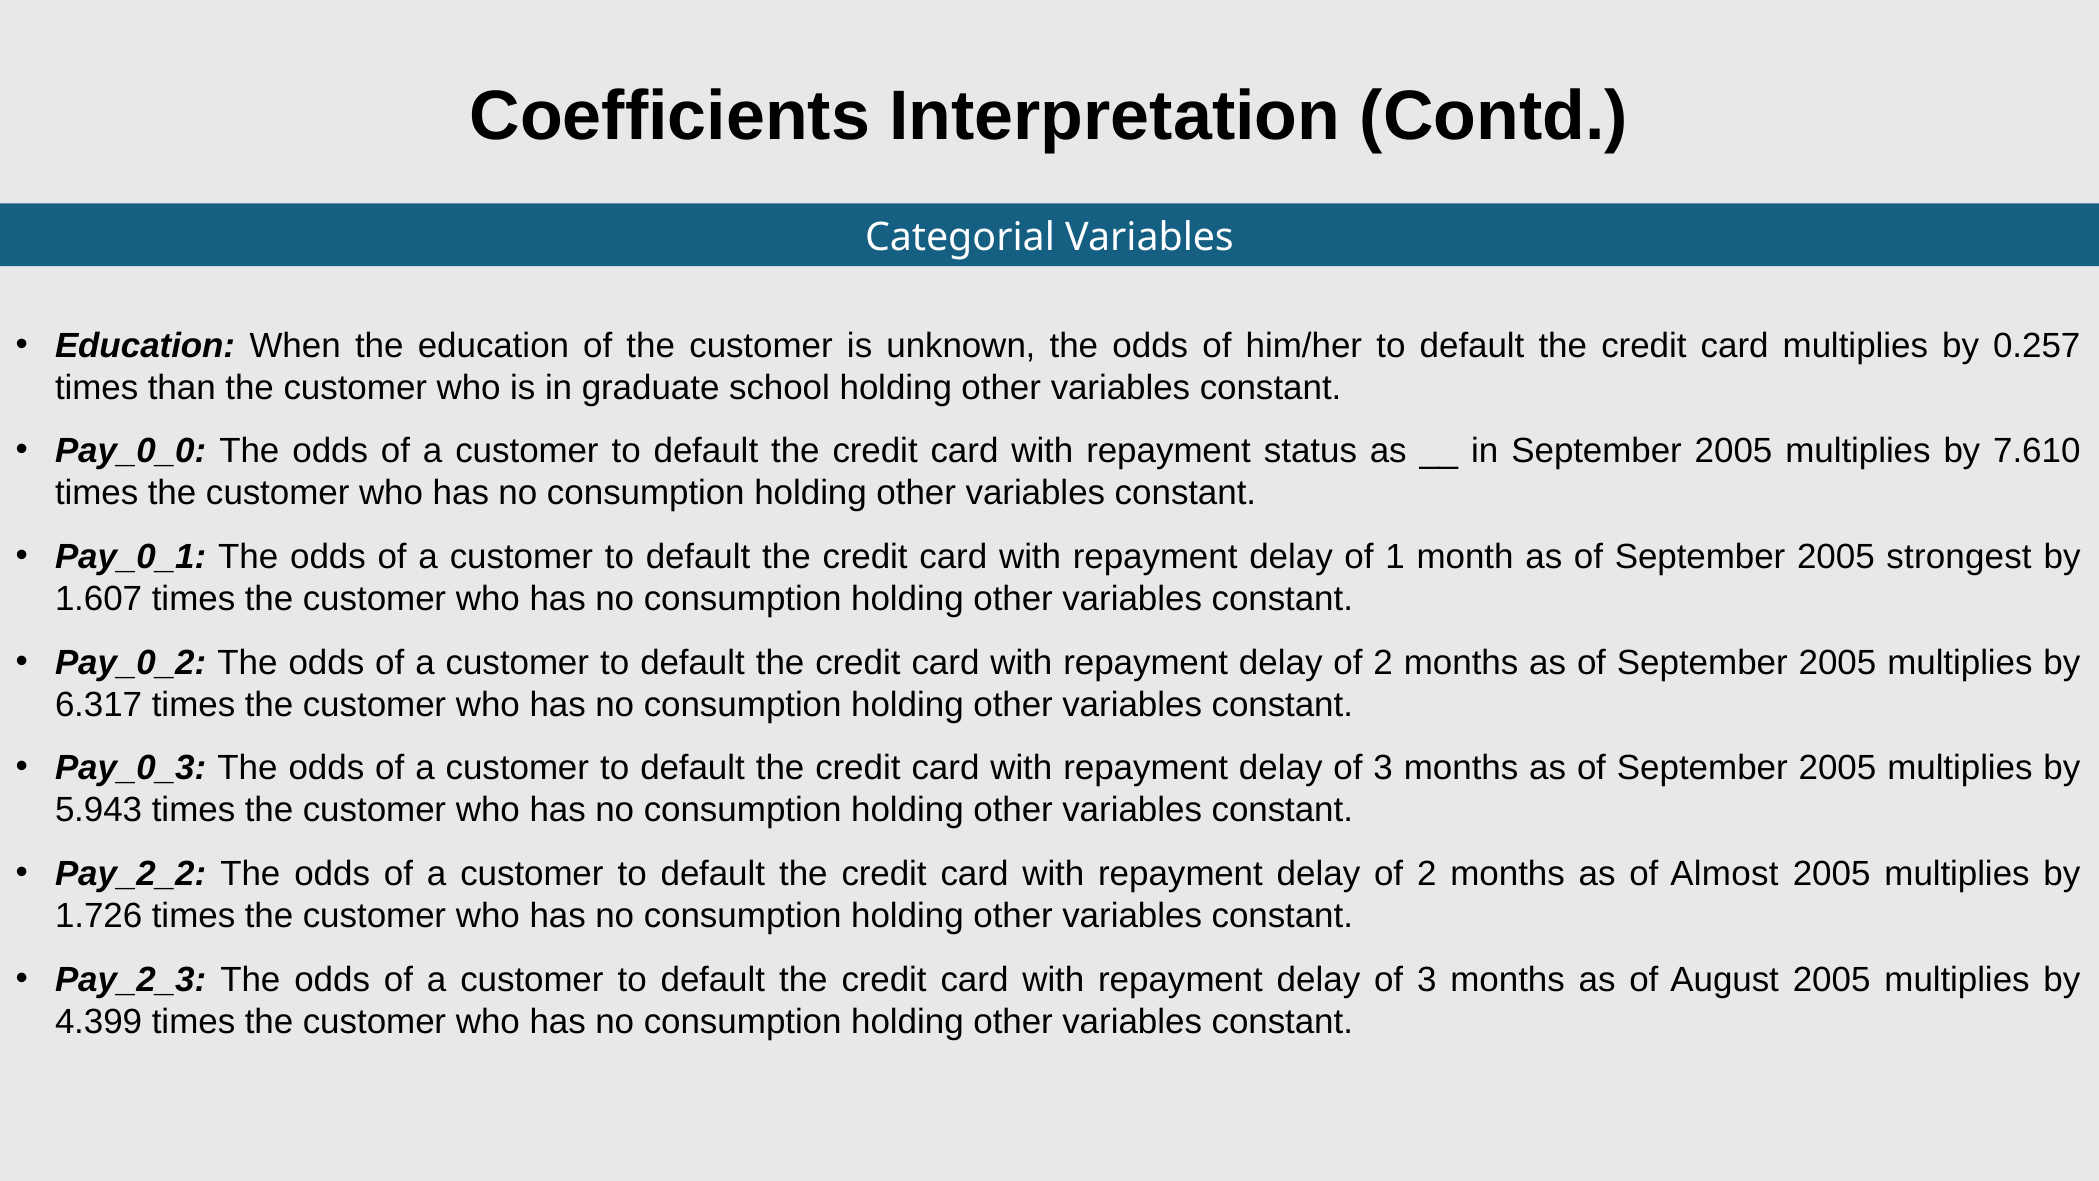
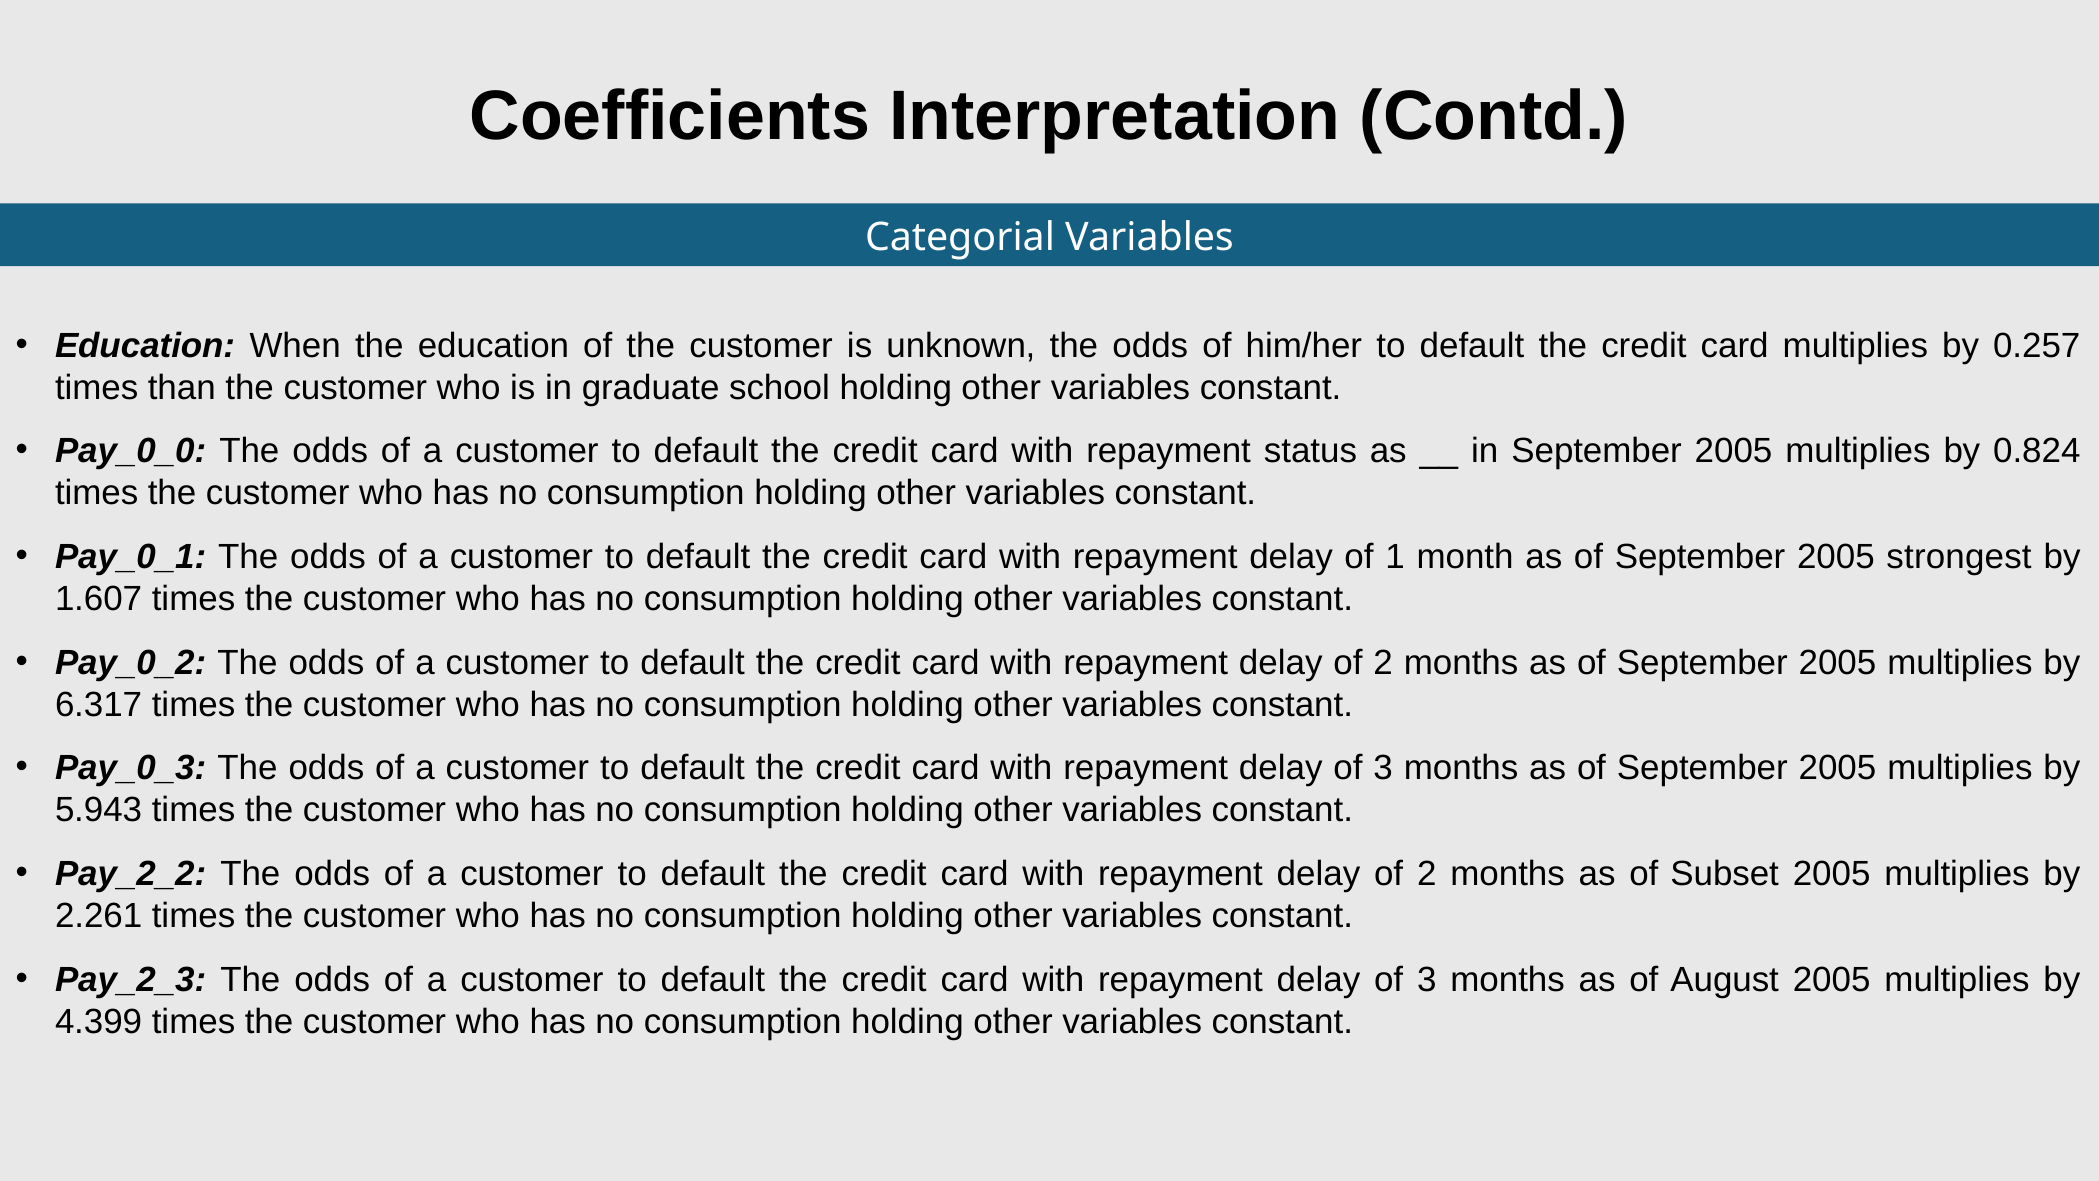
7.610: 7.610 -> 0.824 (2037, 451)
Almost: Almost -> Subset (1725, 874)
1.726: 1.726 -> 2.261 (99, 916)
